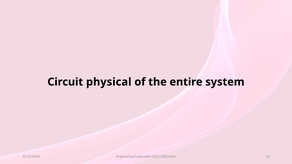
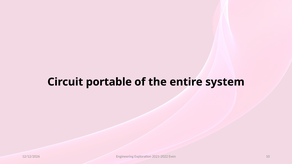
physical: physical -> portable (109, 82)
